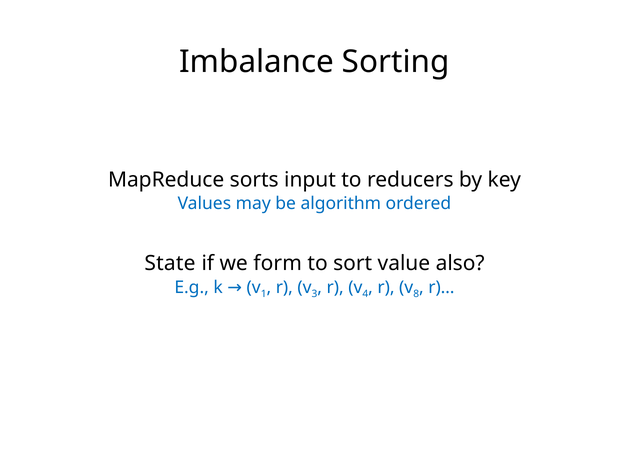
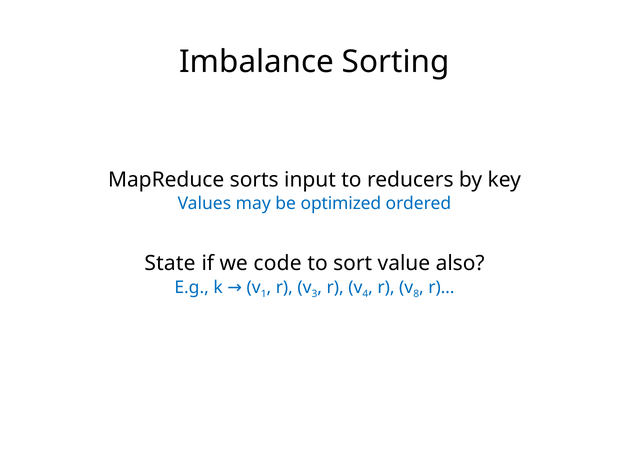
algorithm: algorithm -> optimized (341, 204)
form: form -> code (278, 263)
